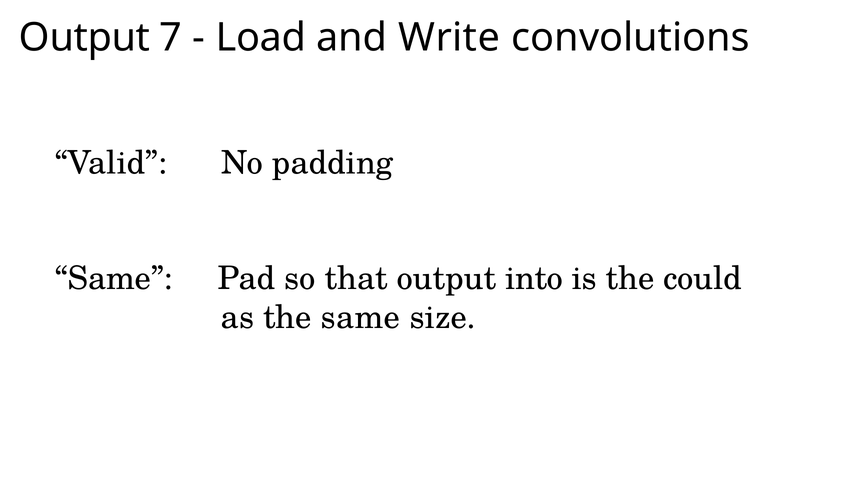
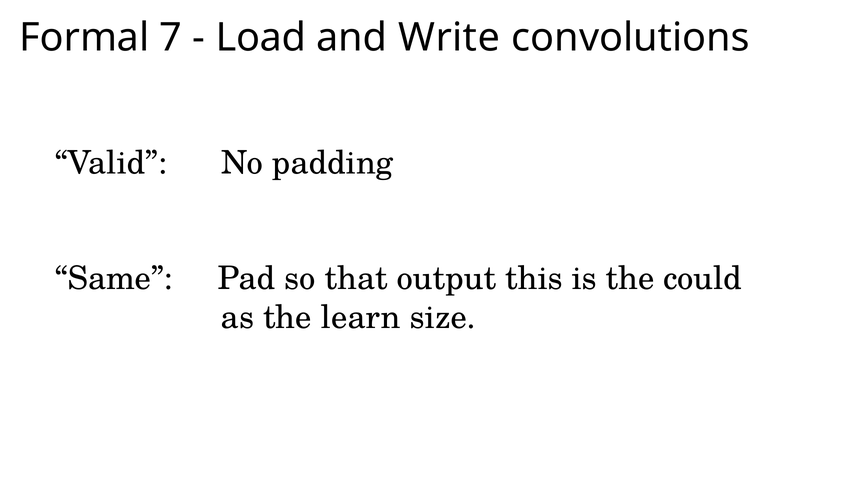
Output: Output -> Formal (84, 37)
into: into -> this (534, 278)
the same: same -> learn (361, 317)
